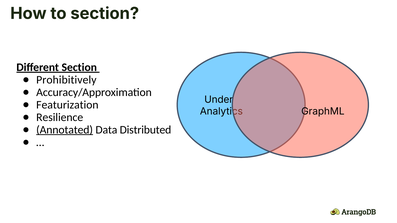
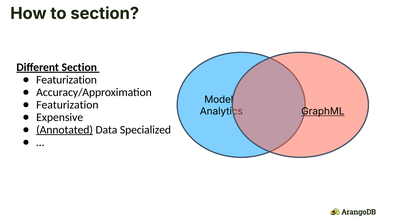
Prohibitively: Prohibitively -> Featurization (66, 80)
Under: Under -> Model (219, 100)
GraphML underline: none -> present (323, 112)
Resilience: Resilience -> Expensive (60, 117)
Distributed: Distributed -> Specialized (145, 130)
